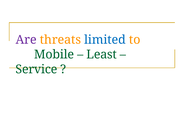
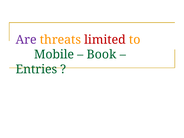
limited colour: blue -> red (105, 40)
Least: Least -> Book (101, 55)
Service: Service -> Entries (36, 69)
